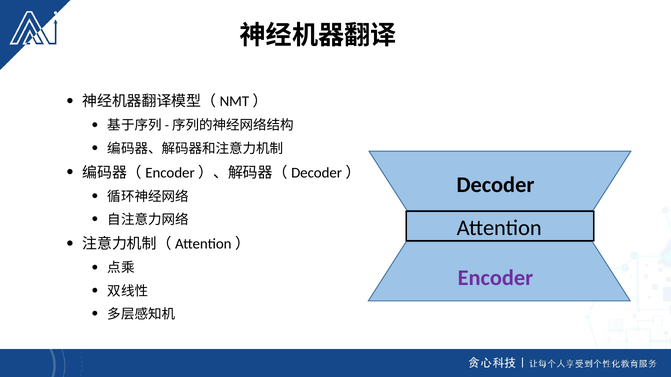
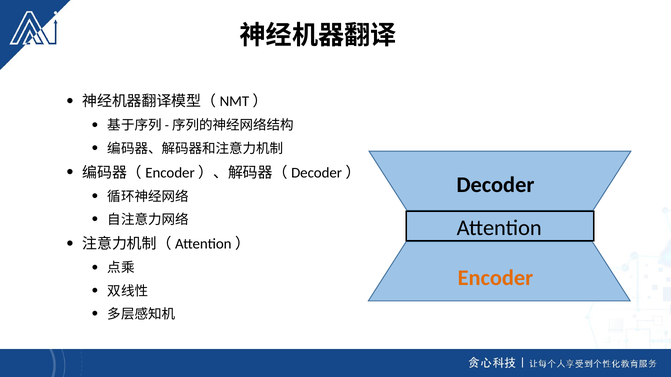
Encoder colour: purple -> orange (495, 278)
